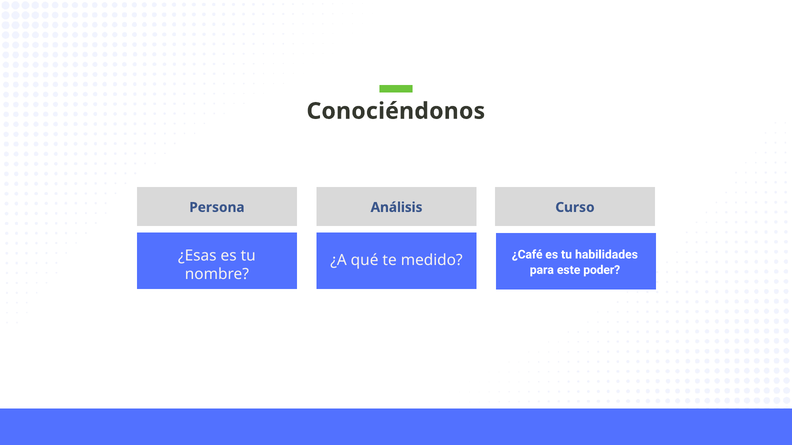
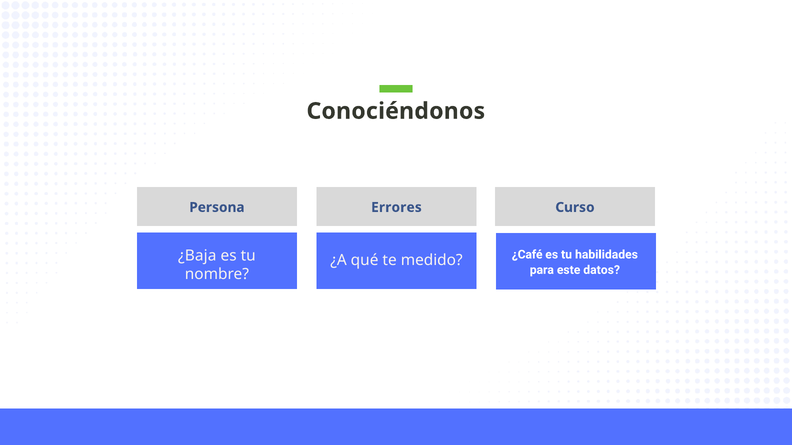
Análisis: Análisis -> Errores (396, 208)
¿Esas: ¿Esas -> ¿Baja (197, 256)
poder: poder -> datos (602, 270)
